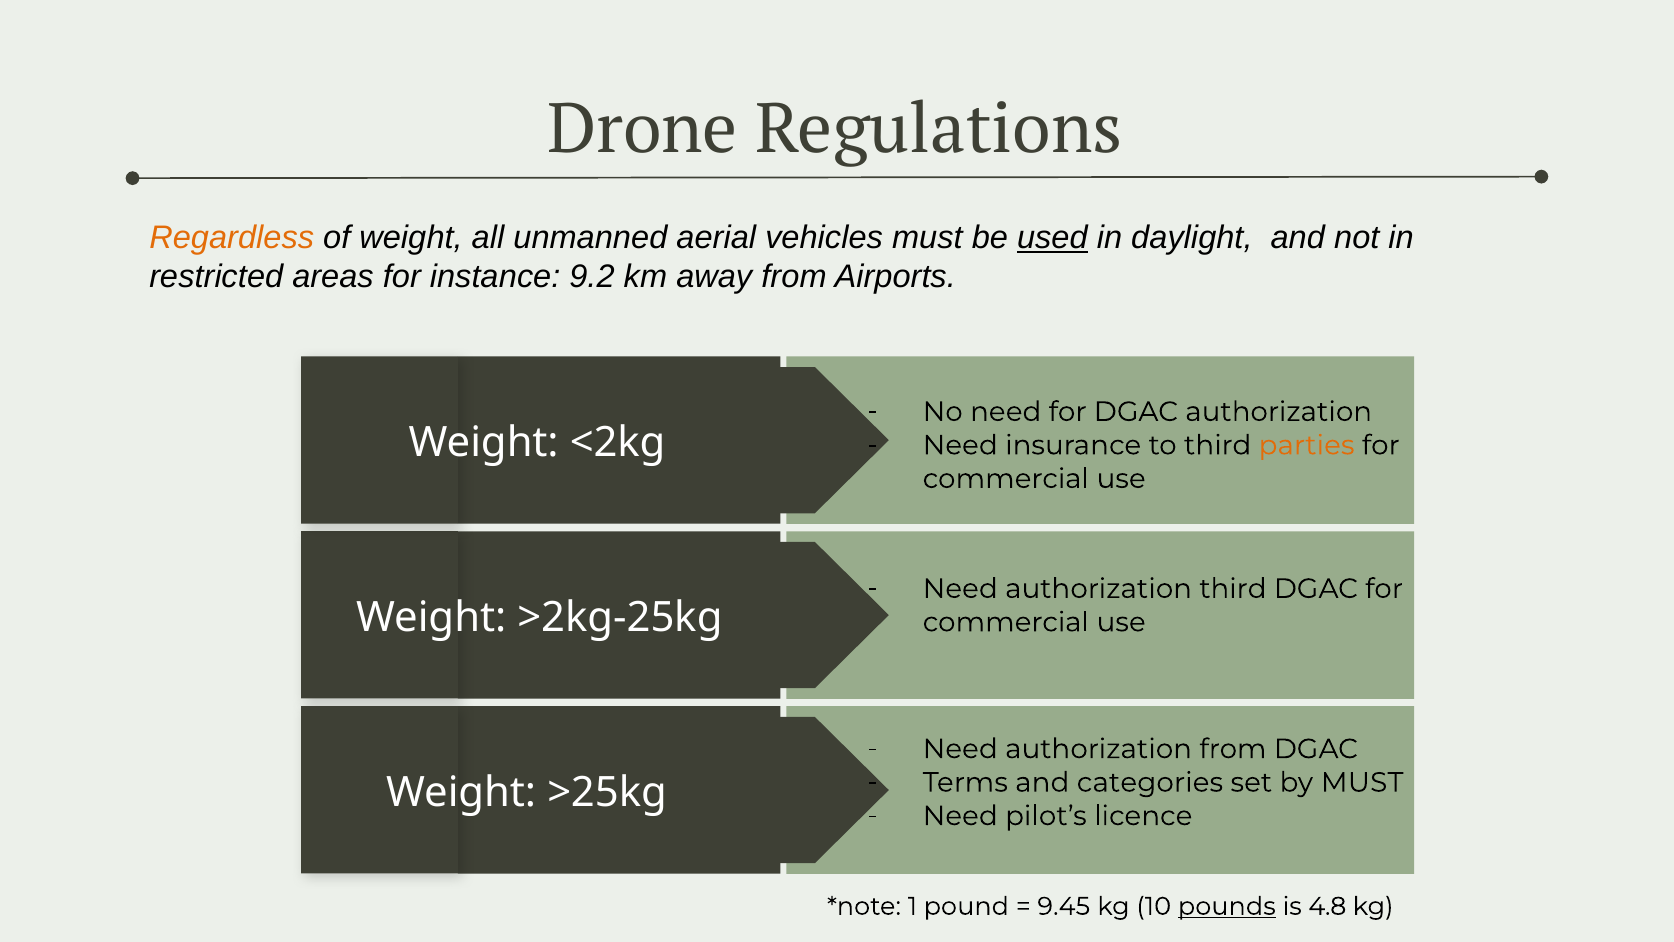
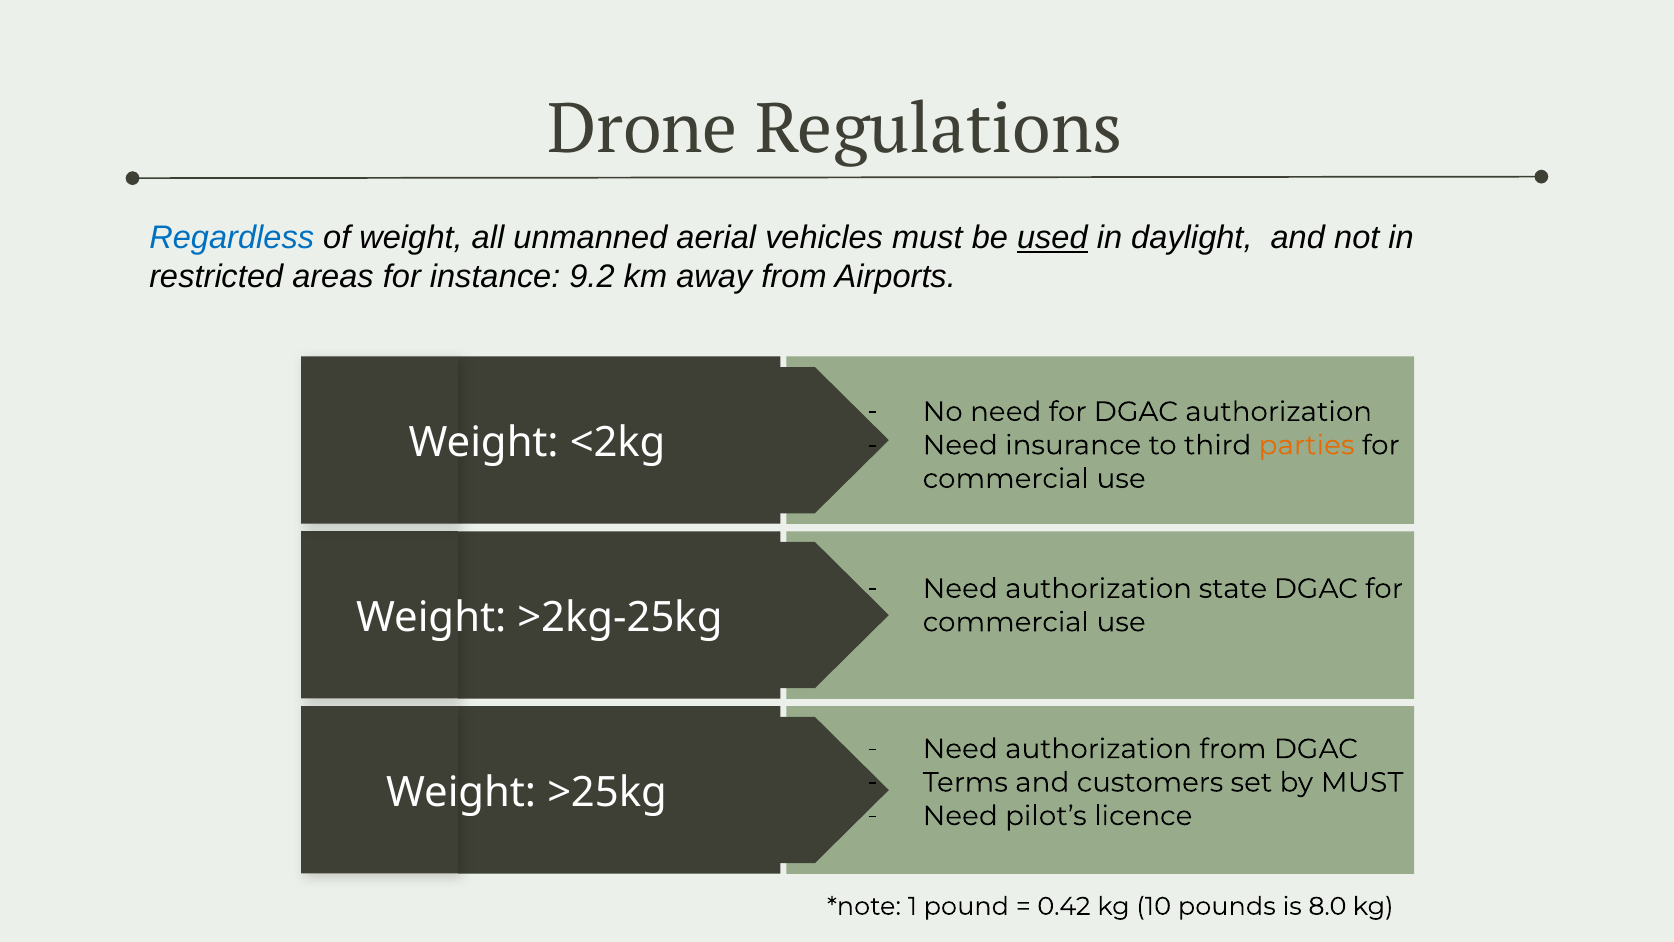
Regardless colour: orange -> blue (232, 238)
authorization third: third -> state (1233, 588)
categories: categories -> customers (1150, 782)
9.45: 9.45 -> 0.42 (1064, 906)
pounds underline: present -> none (1227, 906)
4.8: 4.8 -> 8.0 (1327, 906)
